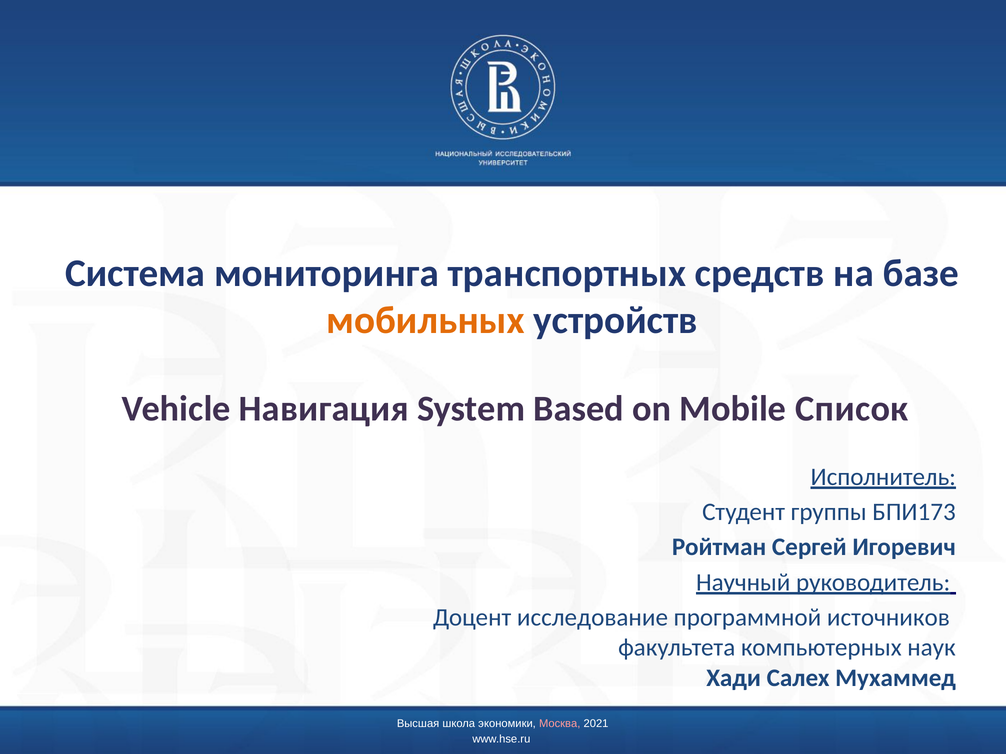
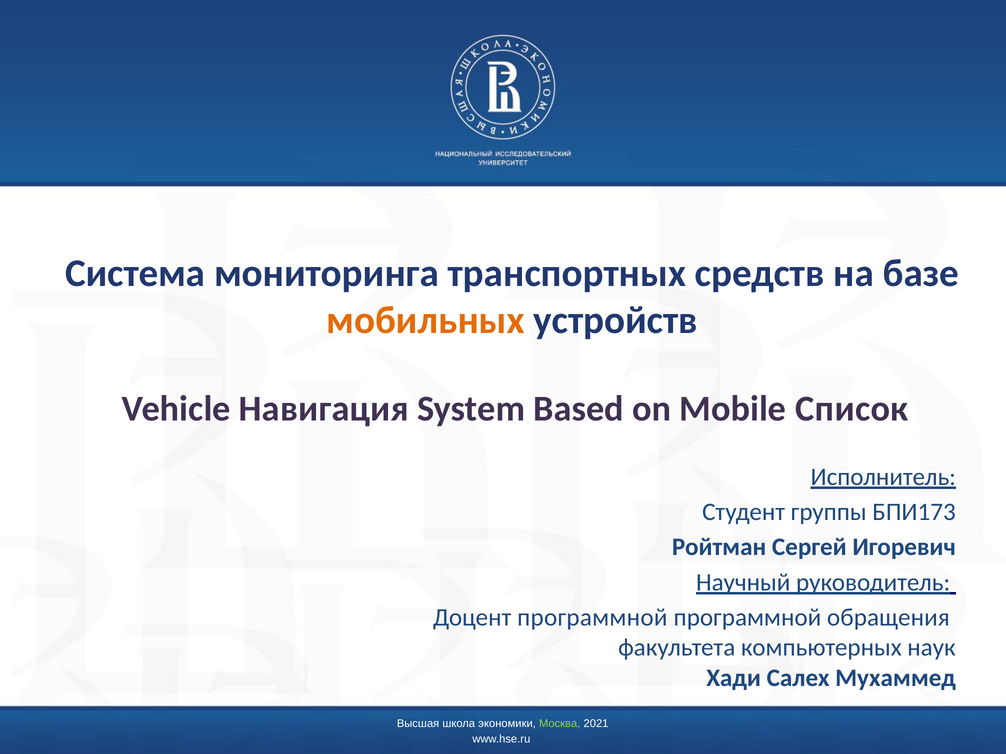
Доцент исследование: исследование -> программной (592, 618)
источников: источников -> обращения (888, 618)
Москва colour: pink -> light green (560, 724)
